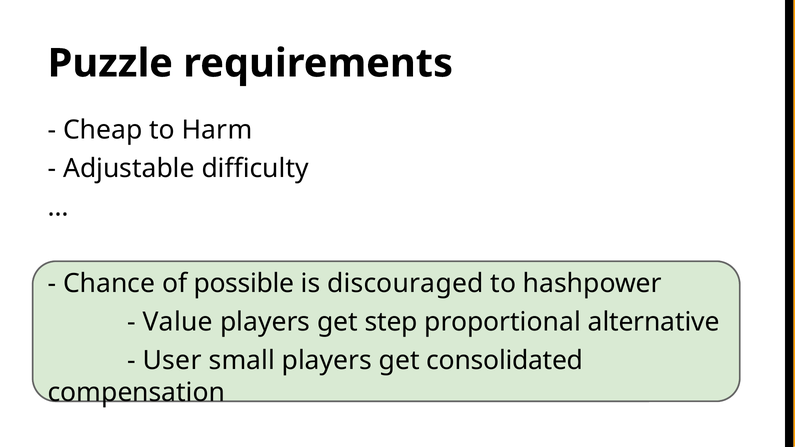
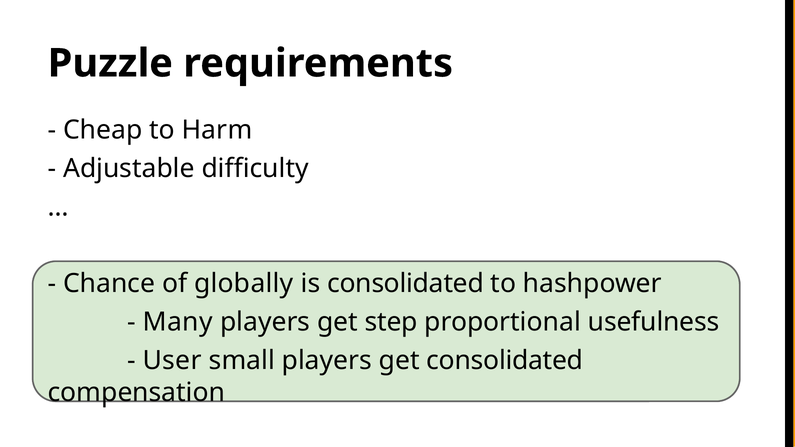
possible: possible -> globally (244, 284)
is discouraged: discouraged -> consolidated (406, 284)
Value: Value -> Many (178, 322)
alternative: alternative -> usefulness (654, 322)
